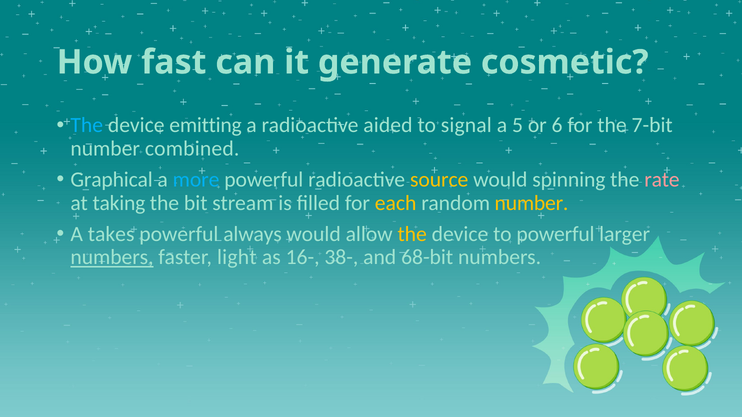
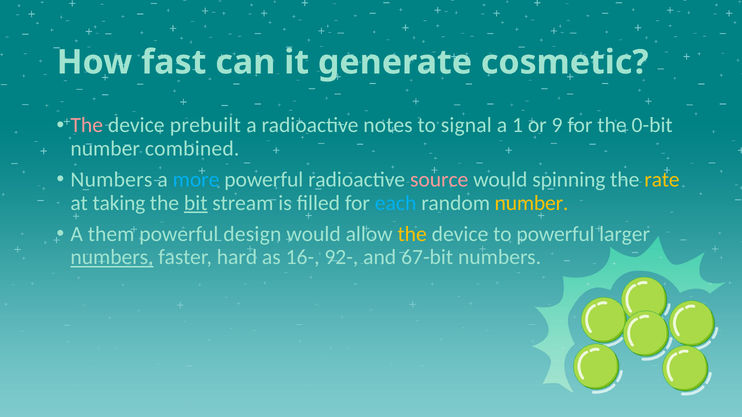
The colour: light blue -> pink (87, 125)
emitting: emitting -> prebuilt (205, 125)
aided: aided -> notes (388, 125)
5: 5 -> 1 (518, 125)
6: 6 -> 9 (557, 125)
7-bit: 7-bit -> 0-bit (652, 125)
Graphical: Graphical -> Numbers (111, 180)
source colour: yellow -> pink (439, 180)
rate colour: pink -> yellow (662, 180)
bit underline: none -> present (196, 203)
each colour: yellow -> light blue (396, 203)
takes: takes -> them (111, 234)
always: always -> design (252, 234)
light: light -> hard (237, 258)
38-: 38- -> 92- (341, 258)
68-bit: 68-bit -> 67-bit (427, 258)
